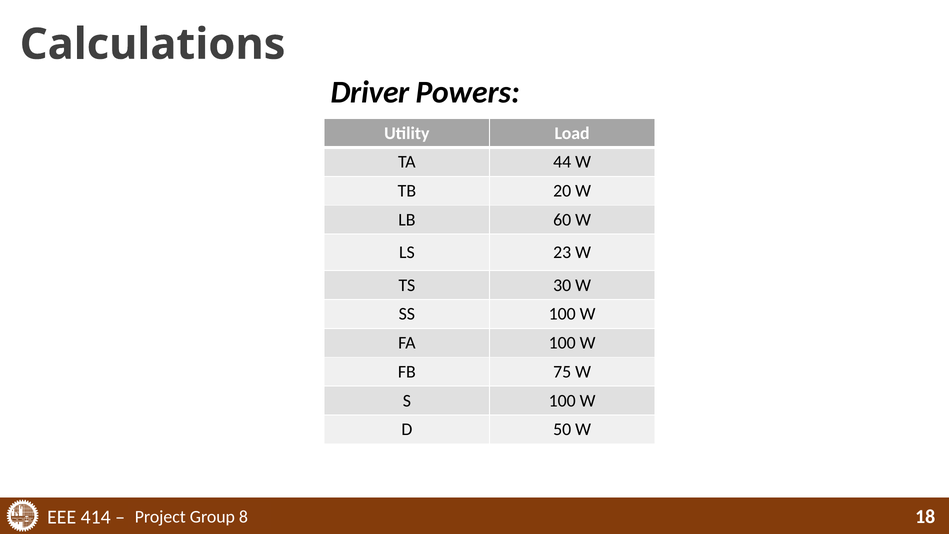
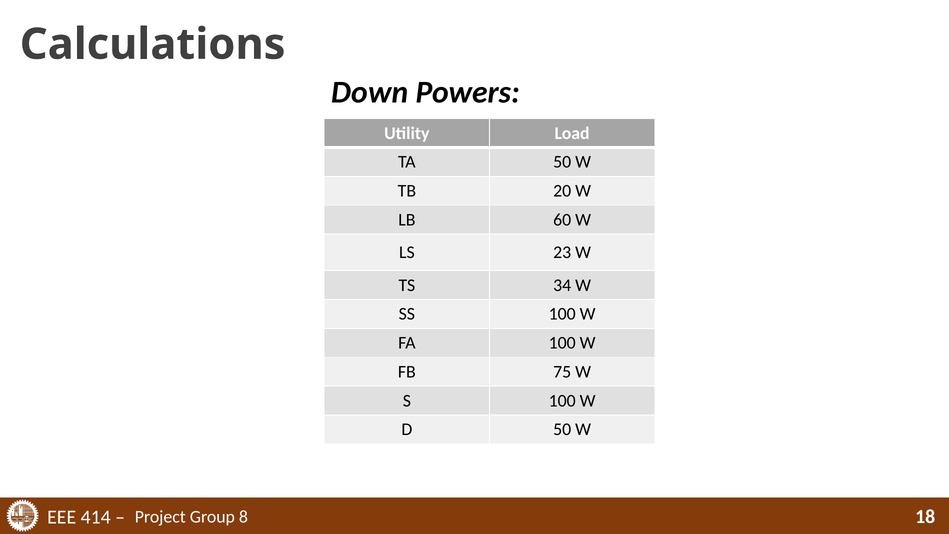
Driver: Driver -> Down (370, 92)
TA 44: 44 -> 50 (562, 162)
30: 30 -> 34 (562, 285)
